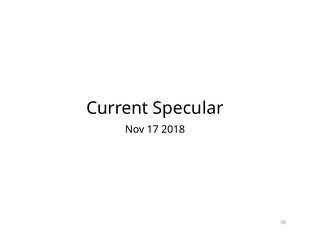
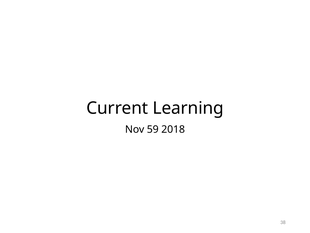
Specular: Specular -> Learning (188, 108)
17: 17 -> 59 (153, 129)
